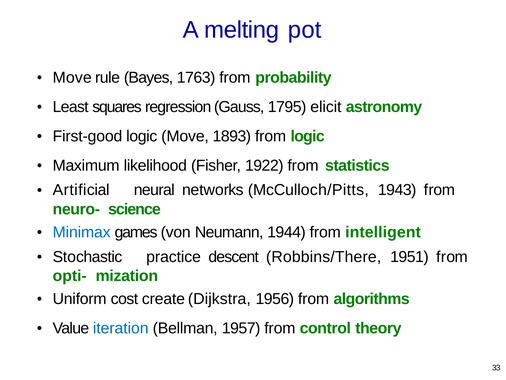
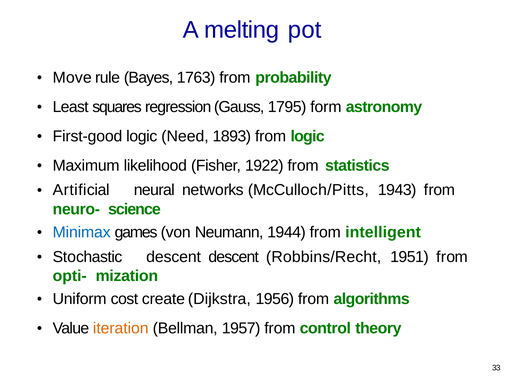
elicit: elicit -> form (326, 107)
logic Move: Move -> Need (185, 136)
Stochastic practice: practice -> descent (174, 257)
Robbins/There: Robbins/There -> Robbins/Recht (324, 257)
iteration colour: blue -> orange (121, 328)
